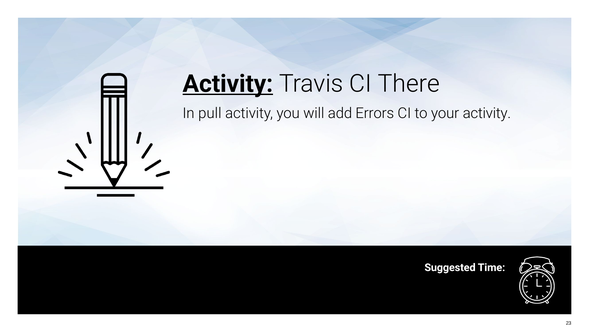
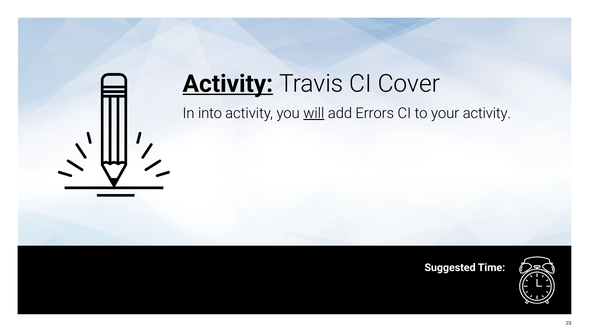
There: There -> Cover (409, 84)
pull: pull -> into (210, 113)
will underline: none -> present (314, 113)
